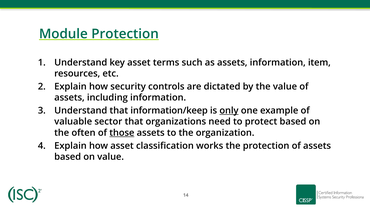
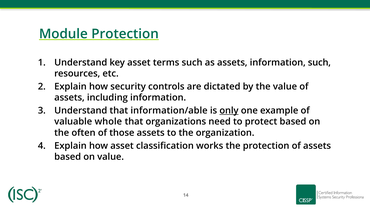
information item: item -> such (319, 63)
information/keep: information/keep -> information/able (169, 111)
sector: sector -> whole (108, 122)
those underline: present -> none (122, 133)
